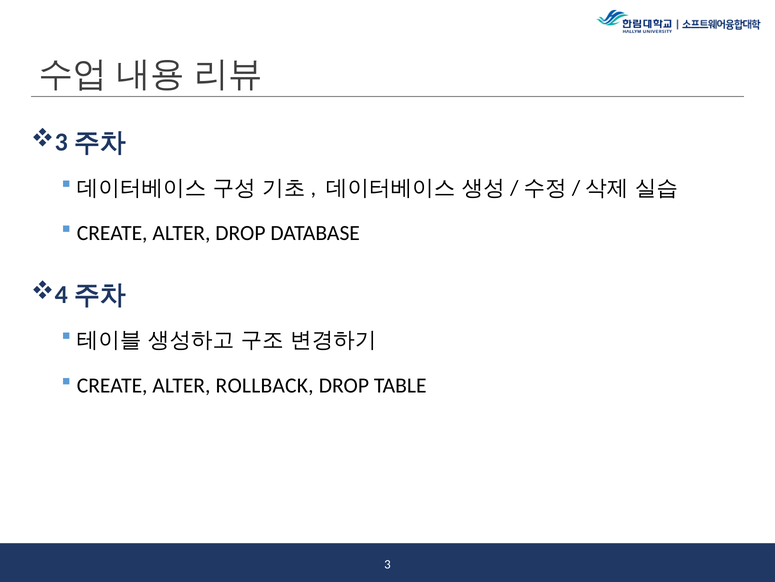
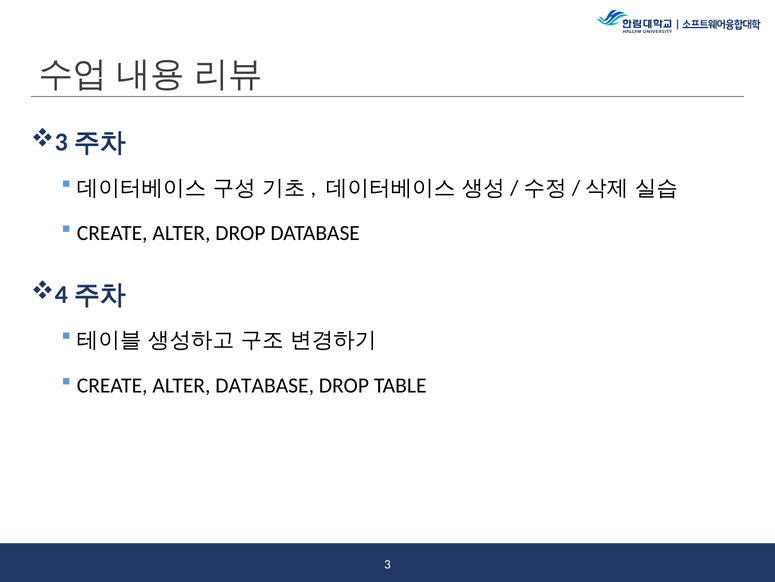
ALTER ROLLBACK: ROLLBACK -> DATABASE (265, 385)
